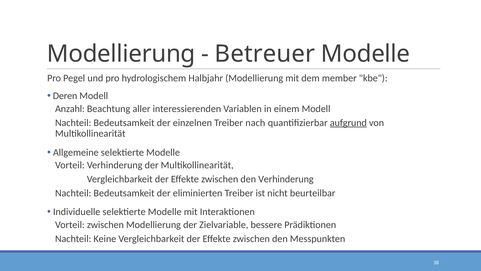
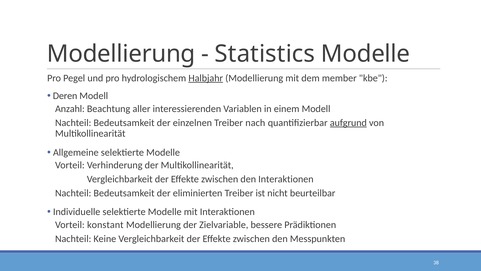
Betreuer: Betreuer -> Statistics (265, 54)
Halbjahr underline: none -> present (206, 78)
den Verhinderung: Verhinderung -> Interaktionen (286, 179)
Vorteil zwischen: zwischen -> konstant (105, 224)
